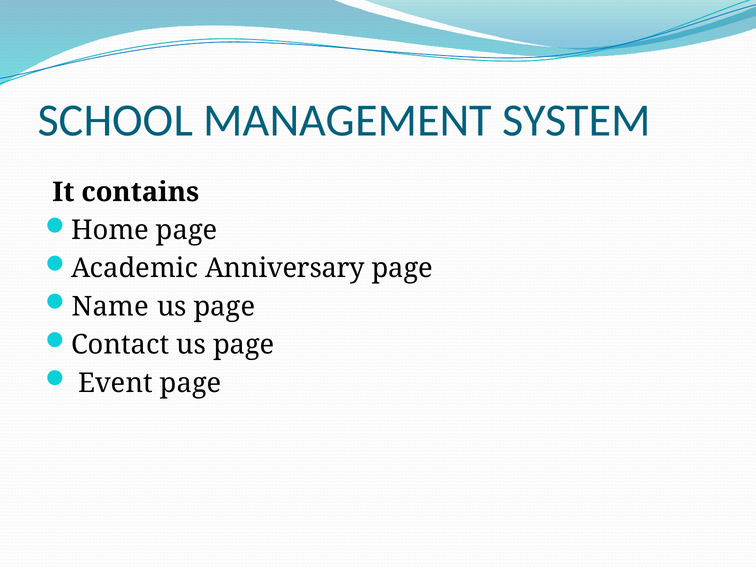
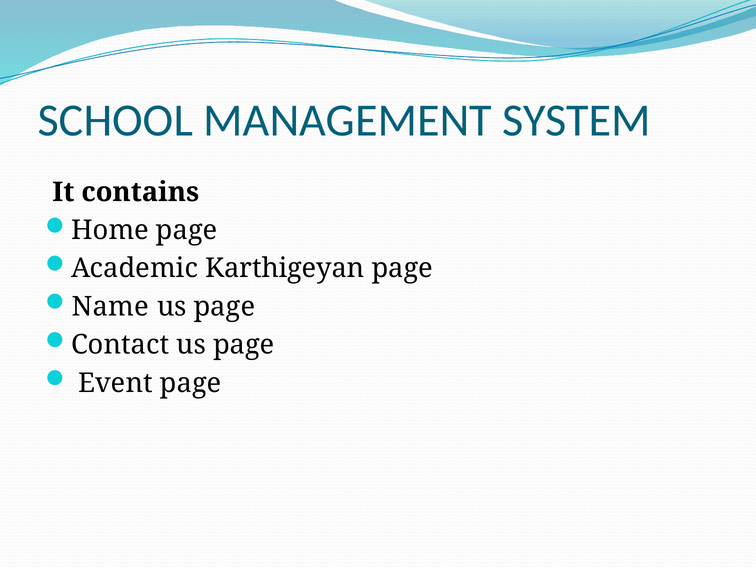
Anniversary: Anniversary -> Karthigeyan (285, 268)
